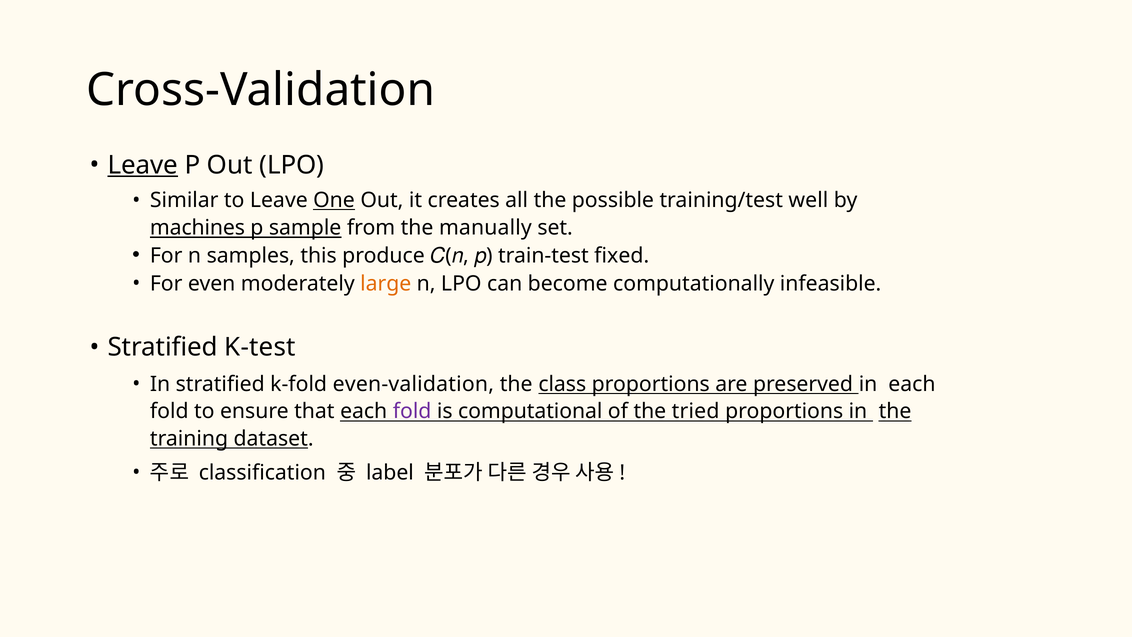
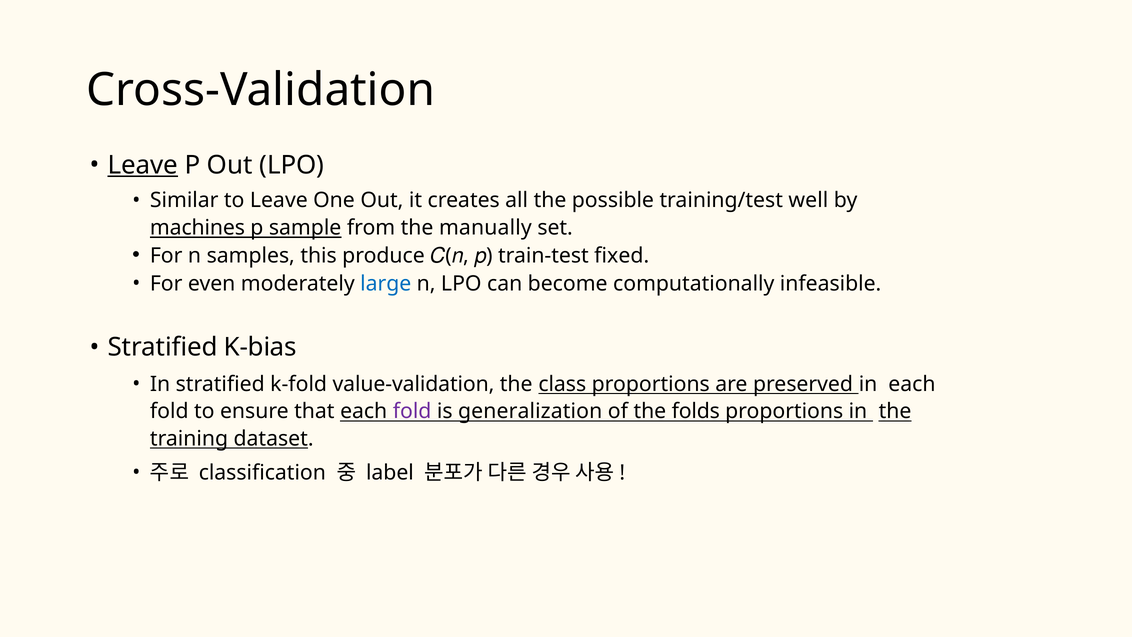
One underline: present -> none (334, 200)
large colour: orange -> blue (386, 283)
K-test: K-test -> K-bias (260, 347)
even-validation: even-validation -> value-validation (413, 384)
computational: computational -> generalization (530, 411)
tried: tried -> folds (696, 411)
